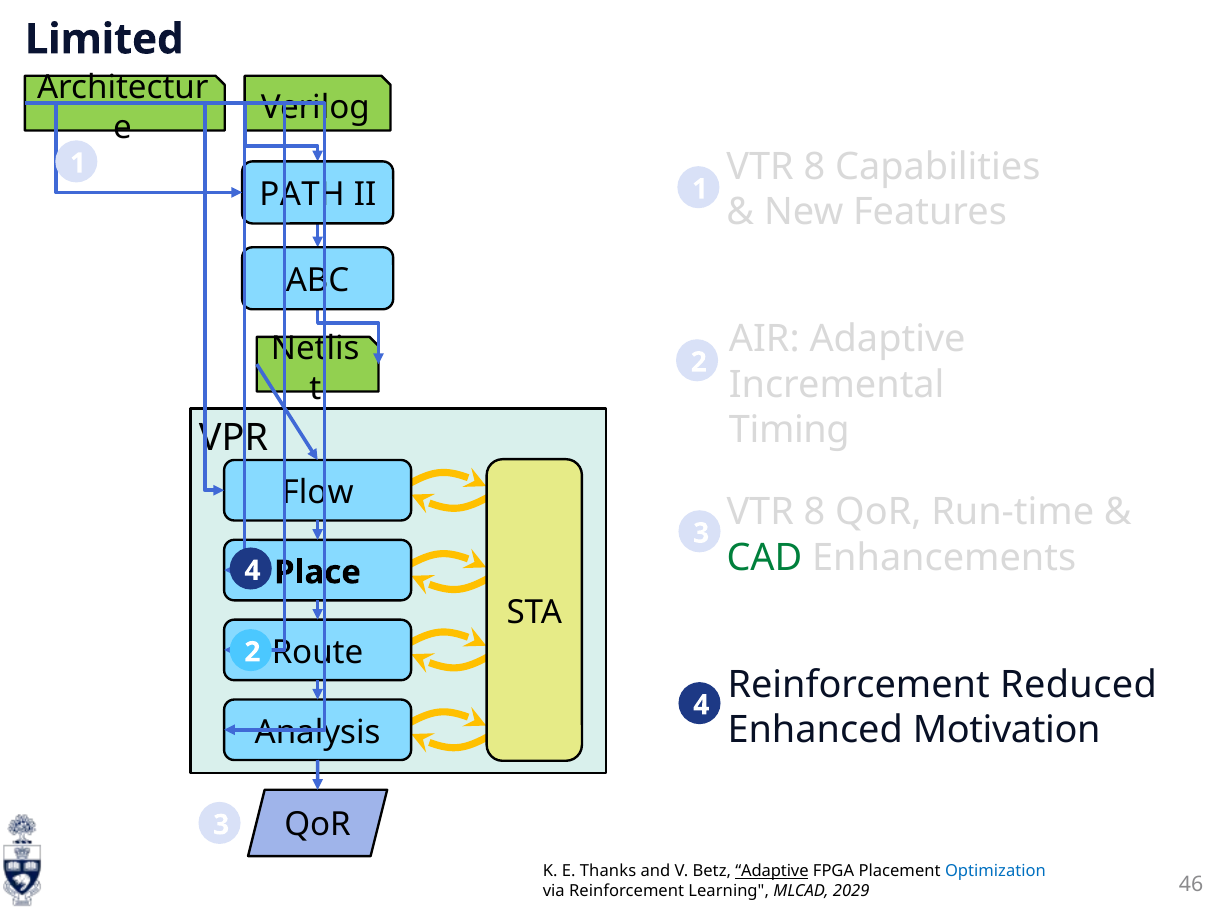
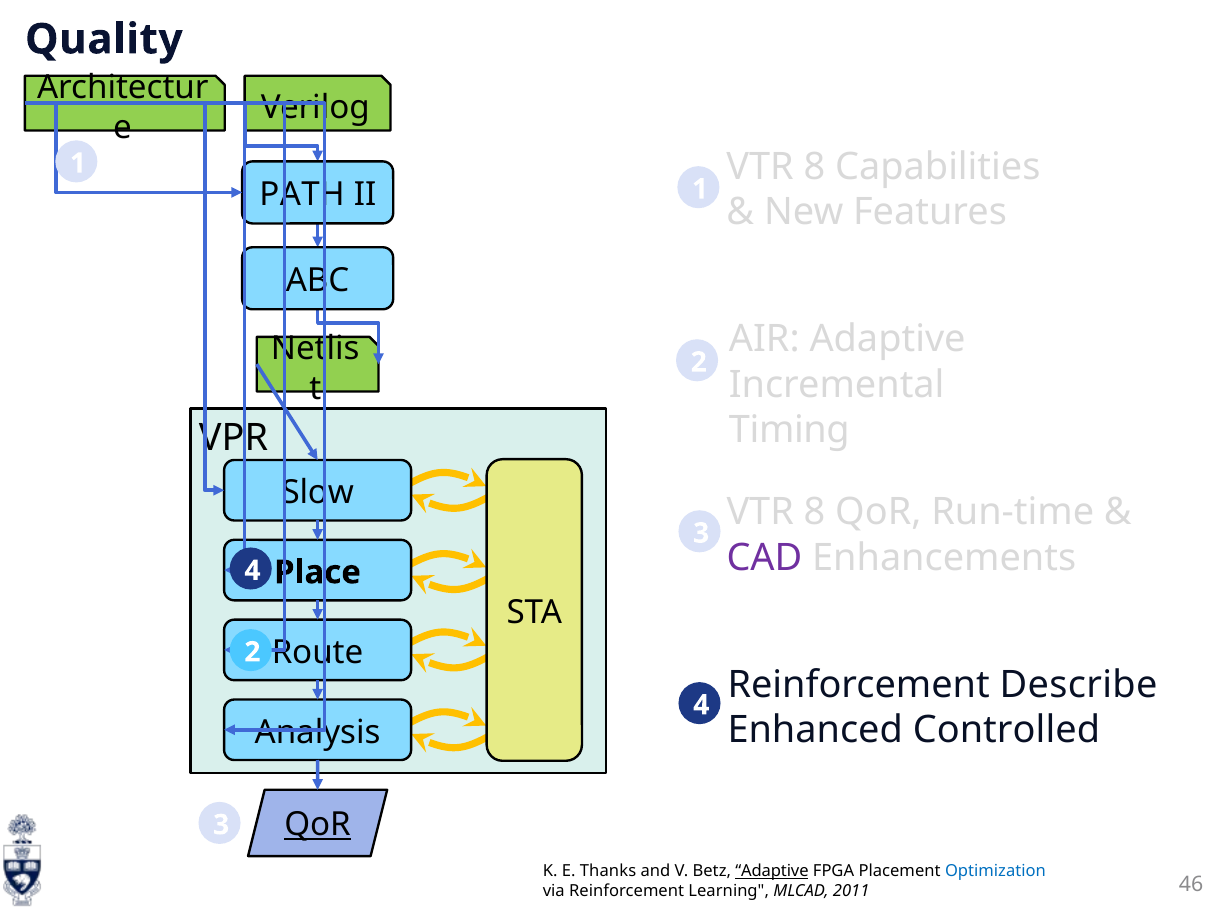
Limited: Limited -> Quality (104, 39)
Flow: Flow -> Slow (318, 493)
CAD colour: green -> purple (764, 558)
Reduced: Reduced -> Describe (1079, 685)
Motivation: Motivation -> Controlled (1006, 730)
QoR underline: none -> present (318, 825)
2029: 2029 -> 2011 (851, 891)
